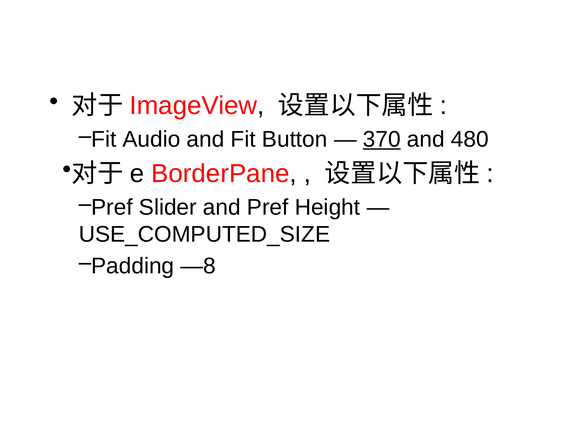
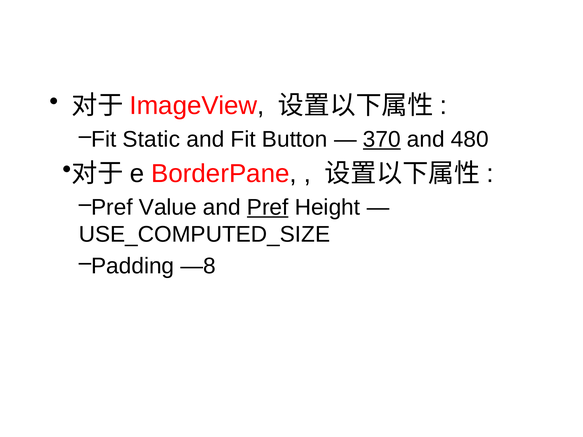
Audio: Audio -> Static (151, 139)
Slider: Slider -> Value (168, 207)
Pref underline: none -> present (268, 207)
